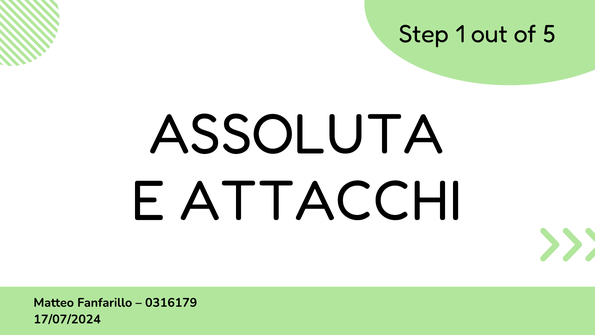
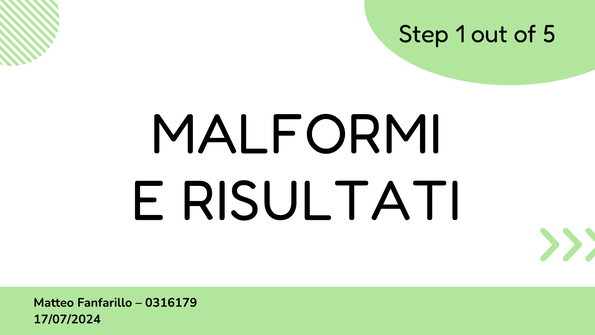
ASSOLUTA: ASSOLUTA -> MALFORMI (296, 134)
ATTACCHI: ATTACCHI -> RISULTATI (321, 201)
